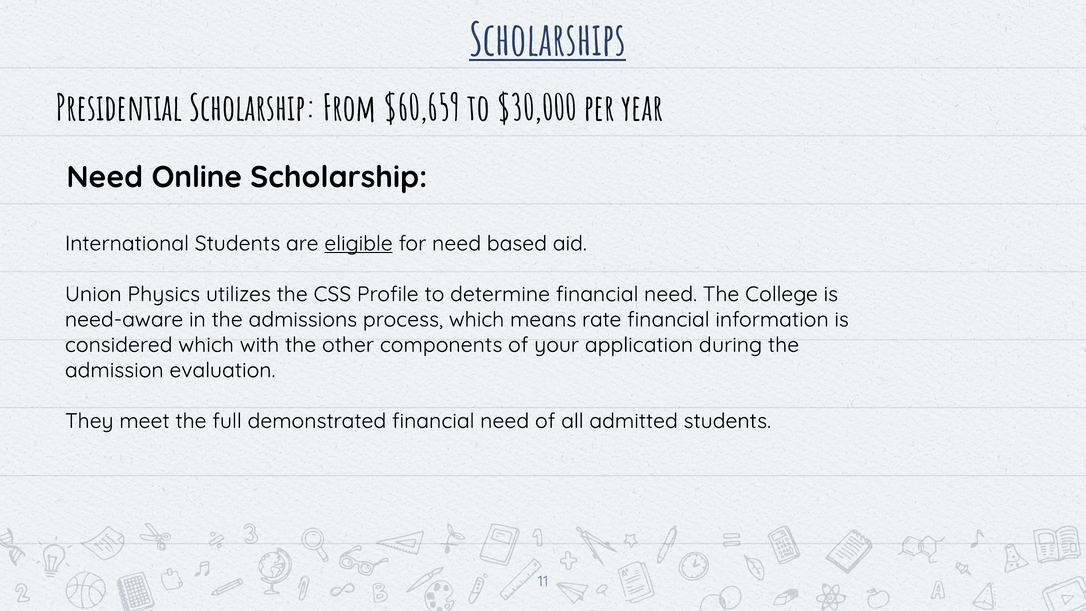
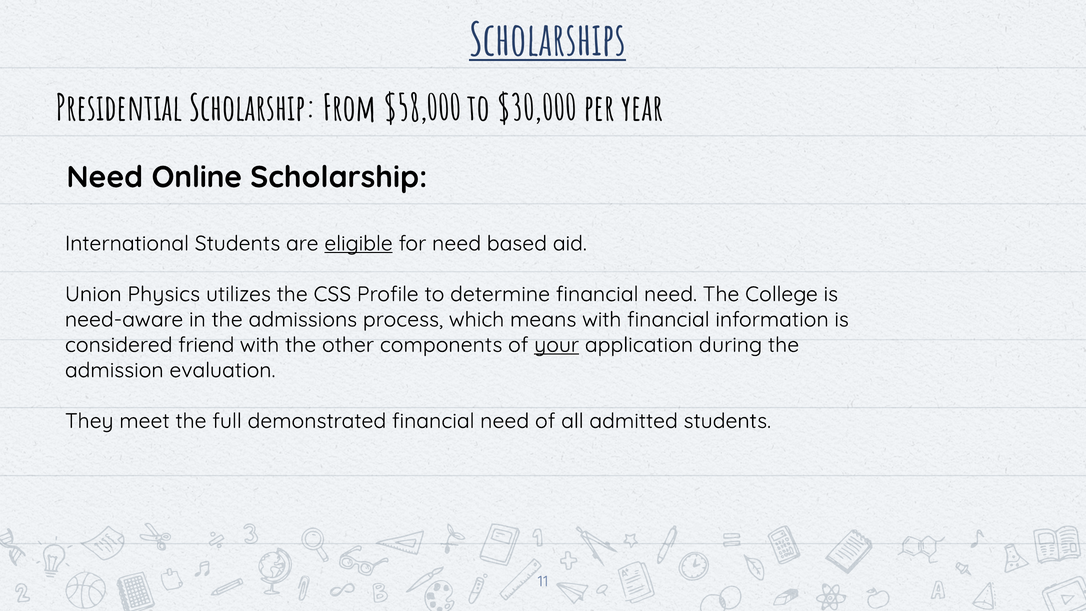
$60,659: $60,659 -> $58,000 (422, 109)
means rate: rate -> with (602, 320)
considered which: which -> friend (206, 345)
your underline: none -> present (557, 345)
